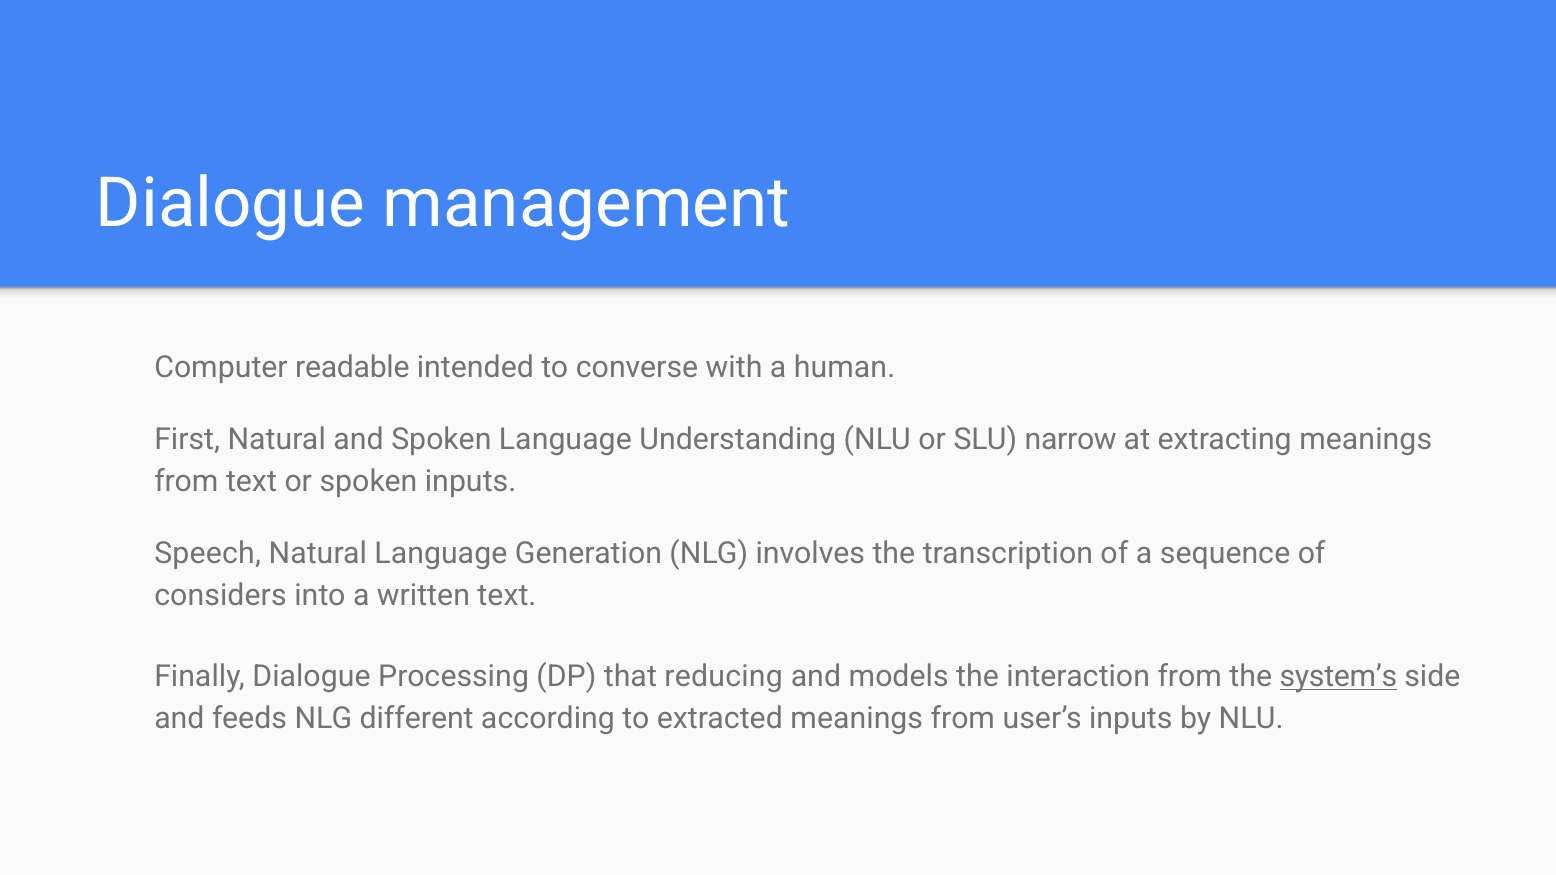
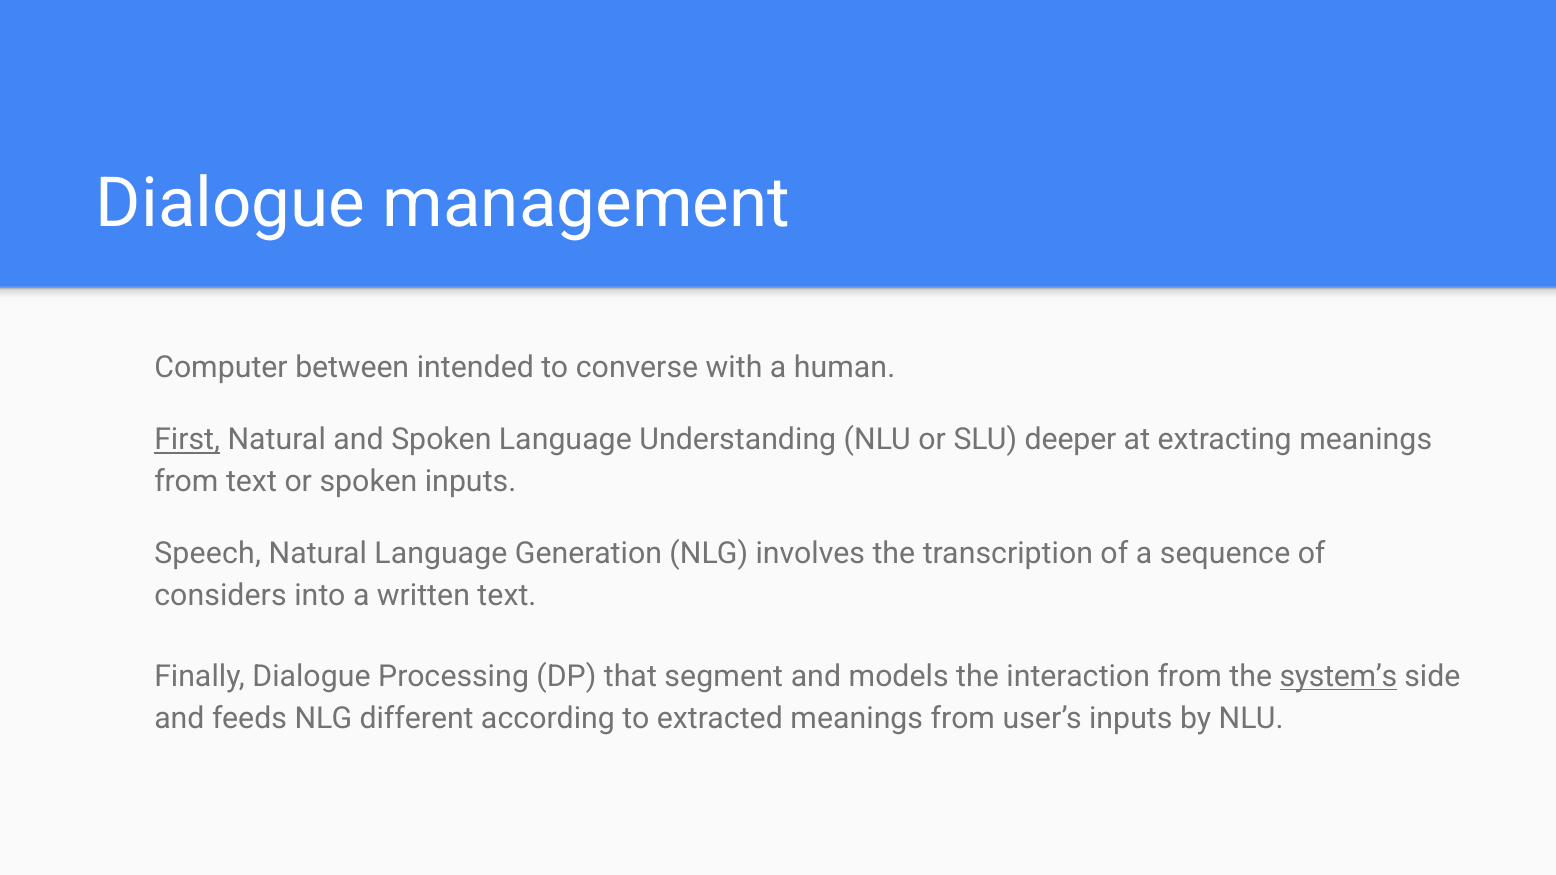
readable: readable -> between (352, 368)
First underline: none -> present (187, 440)
narrow: narrow -> deeper (1071, 440)
reducing: reducing -> segment (724, 677)
